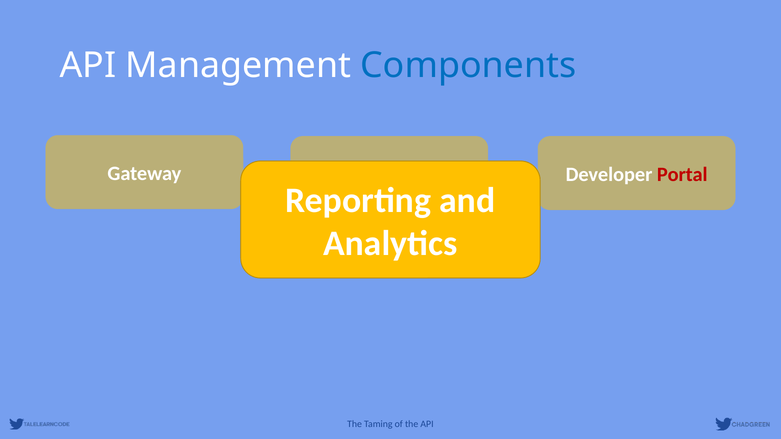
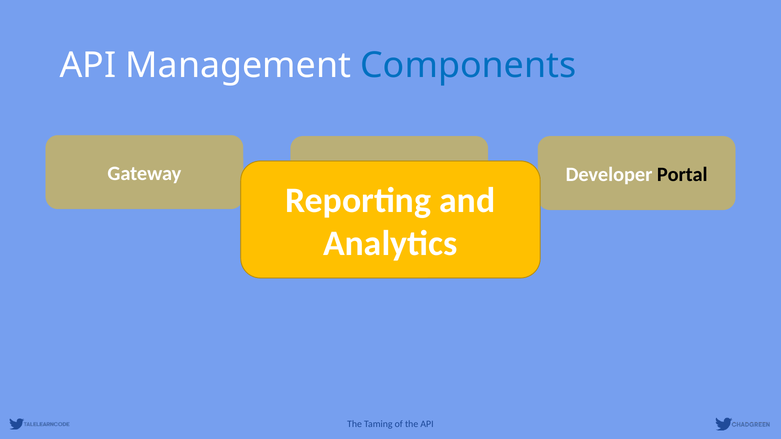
Portal colour: red -> black (682, 175)
